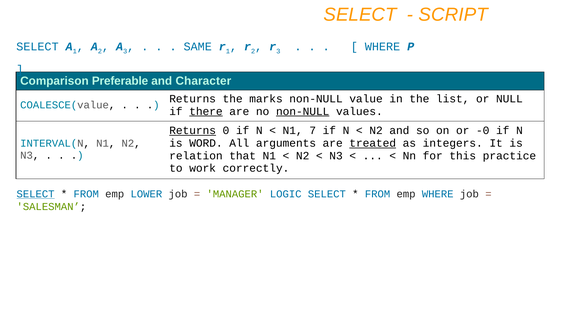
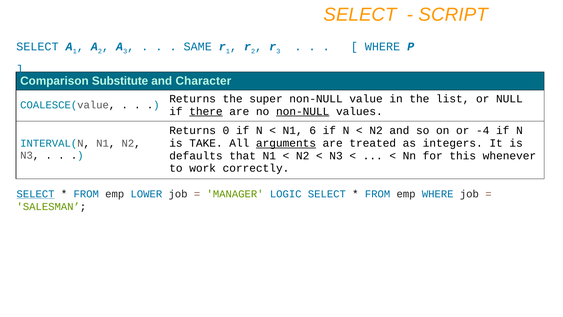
Preferable: Preferable -> Substitute (120, 81)
marks: marks -> super (266, 99)
Returns underline: present -> none (193, 130)
7: 7 -> 6 (313, 130)
-0: -0 -> -4 (483, 130)
WORD: WORD -> TAKE (206, 143)
arguments underline: none -> present (286, 143)
treated underline: present -> none (373, 143)
relation: relation -> defaults (196, 156)
practice: practice -> whenever (509, 156)
